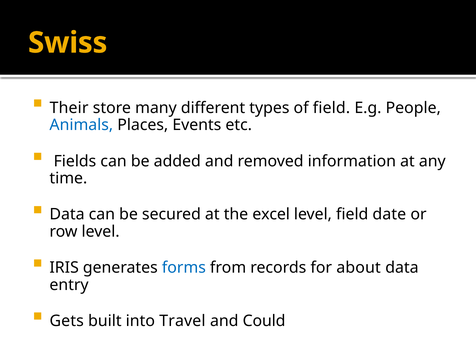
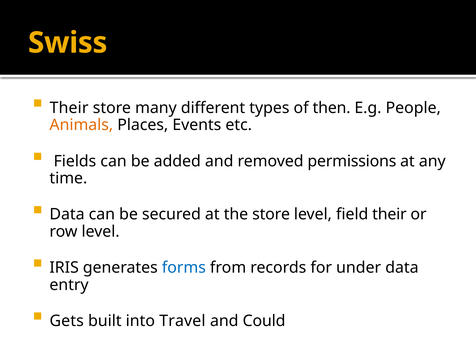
of field: field -> then (332, 108)
Animals colour: blue -> orange (81, 125)
information: information -> permissions (352, 161)
the excel: excel -> store (271, 214)
field date: date -> their (389, 214)
about: about -> under (359, 268)
